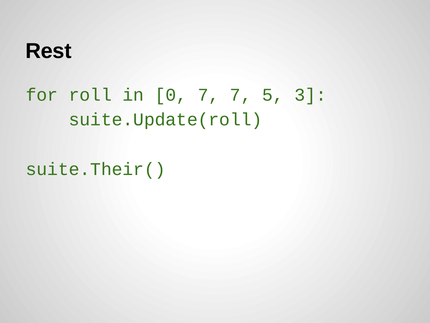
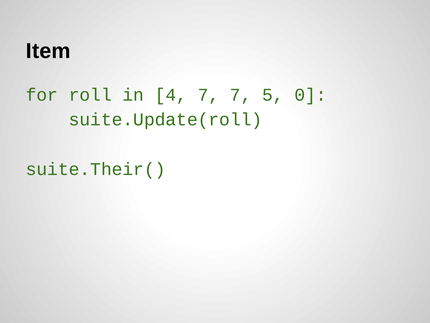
Rest: Rest -> Item (48, 51)
0: 0 -> 4 (171, 95)
3: 3 -> 0 (311, 95)
